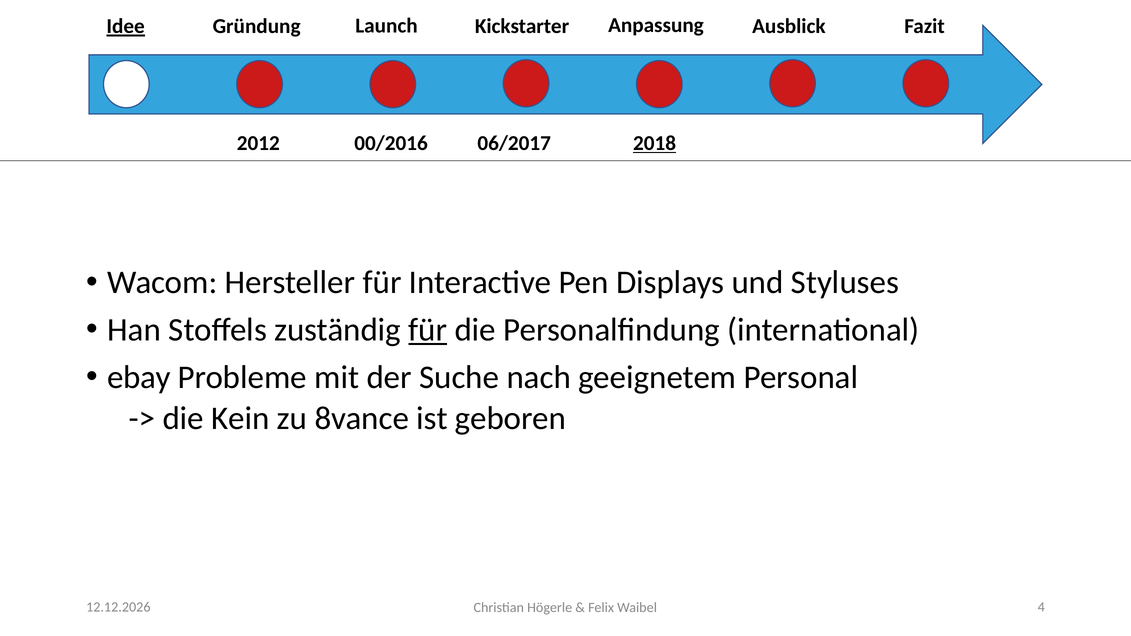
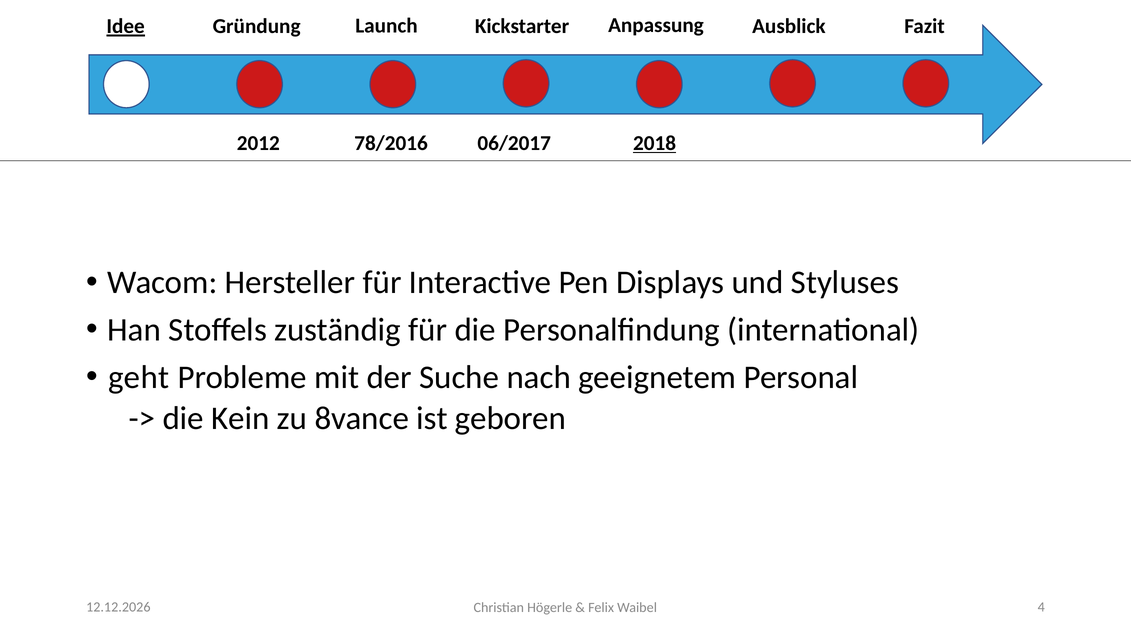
00/2016: 00/2016 -> 78/2016 (391, 143)
für underline: present -> none (428, 330)
ebay: ebay -> geht (139, 377)
